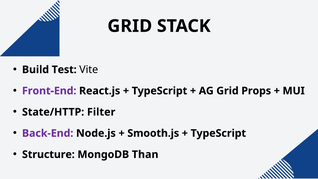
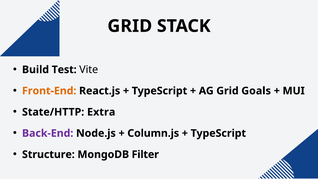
Front-End colour: purple -> orange (49, 91)
Props: Props -> Goals (256, 91)
Filter: Filter -> Extra (101, 112)
Smooth.js: Smooth.js -> Column.js (153, 133)
Than: Than -> Filter (145, 154)
